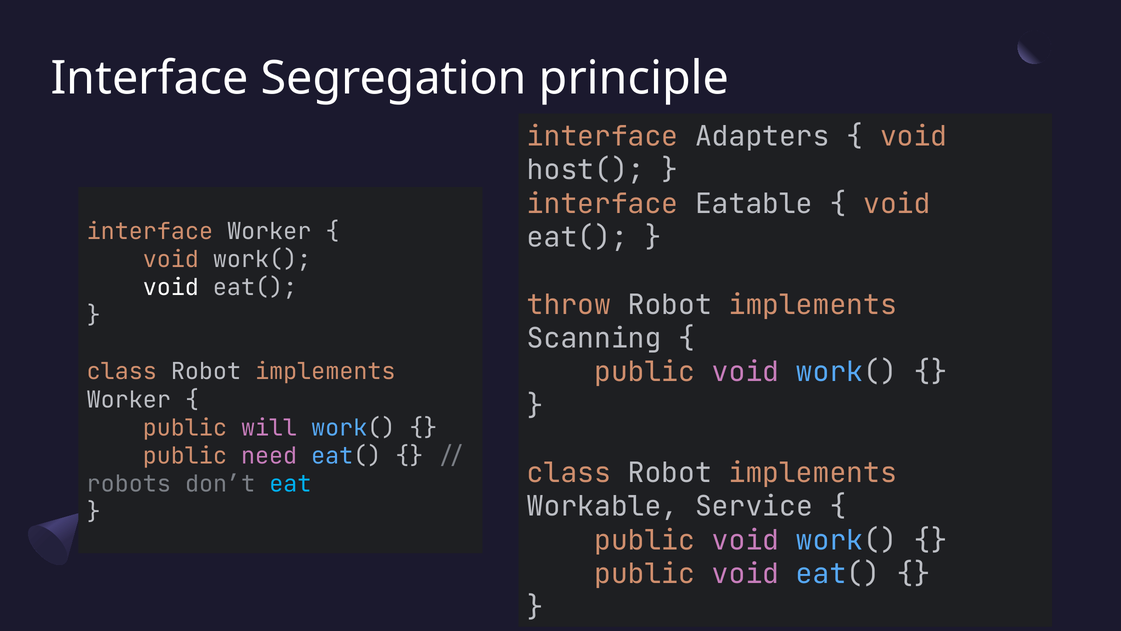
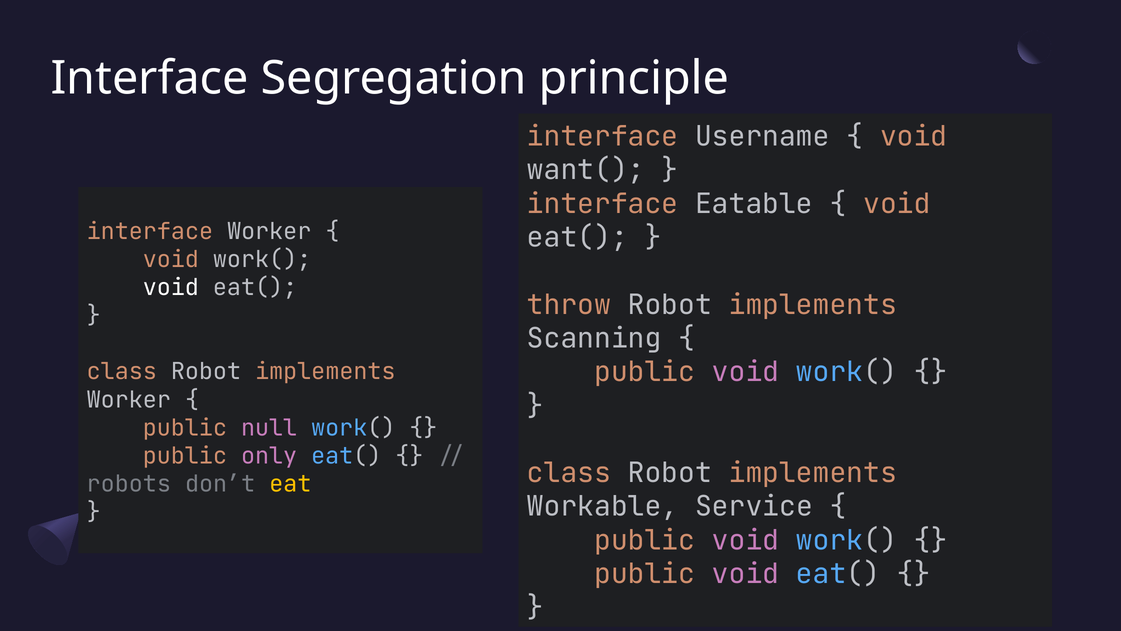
Adapters: Adapters -> Username (762, 136)
host(: host( -> want( (586, 170)
will: will -> null (269, 428)
need: need -> only (269, 456)
eat colour: light blue -> yellow (297, 484)
